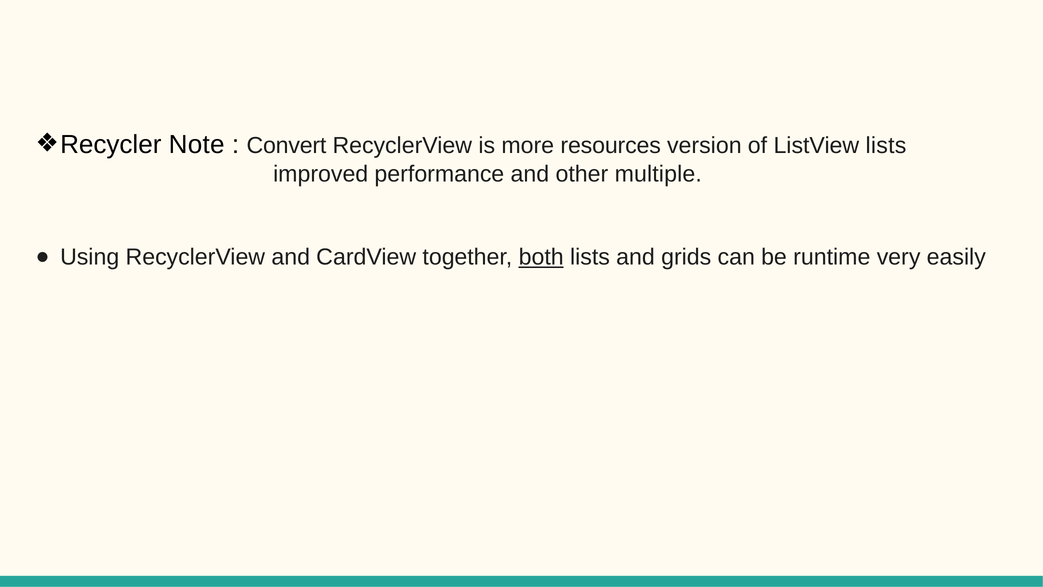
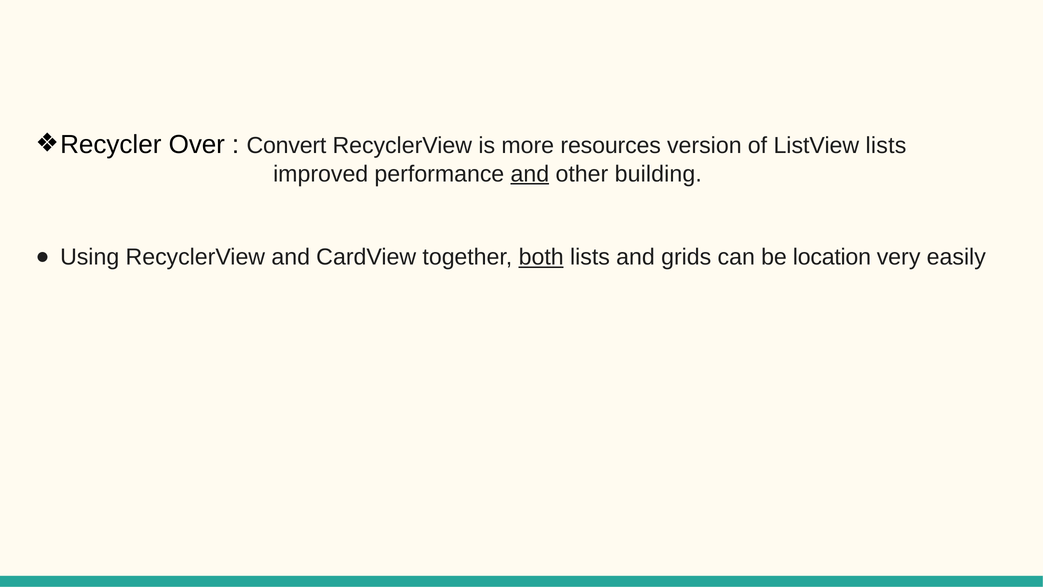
Note: Note -> Over (197, 144)
and underline: none -> present (530, 174)
multiple: multiple -> building (658, 174)
runtime: runtime -> location (832, 257)
